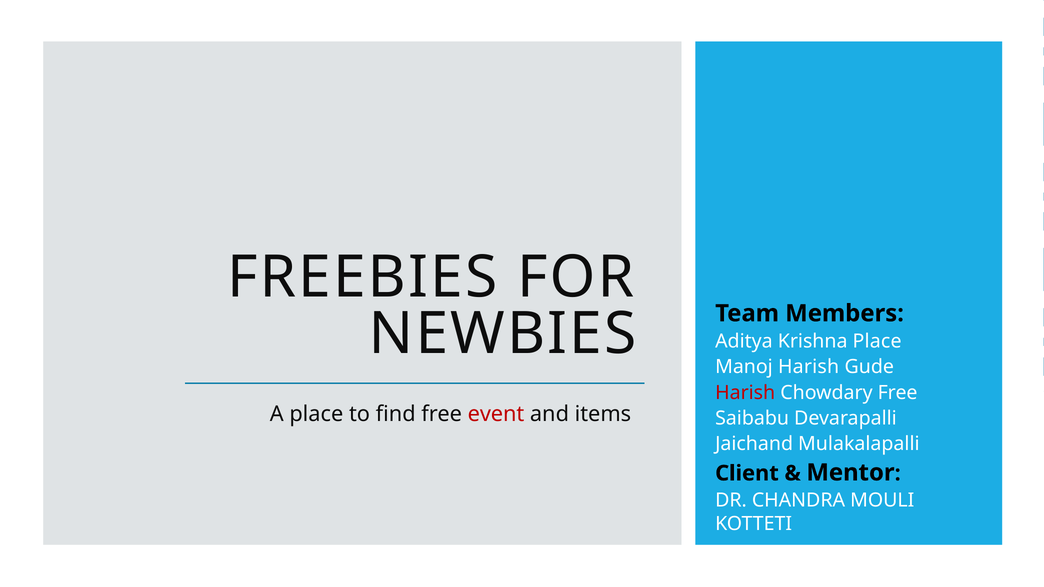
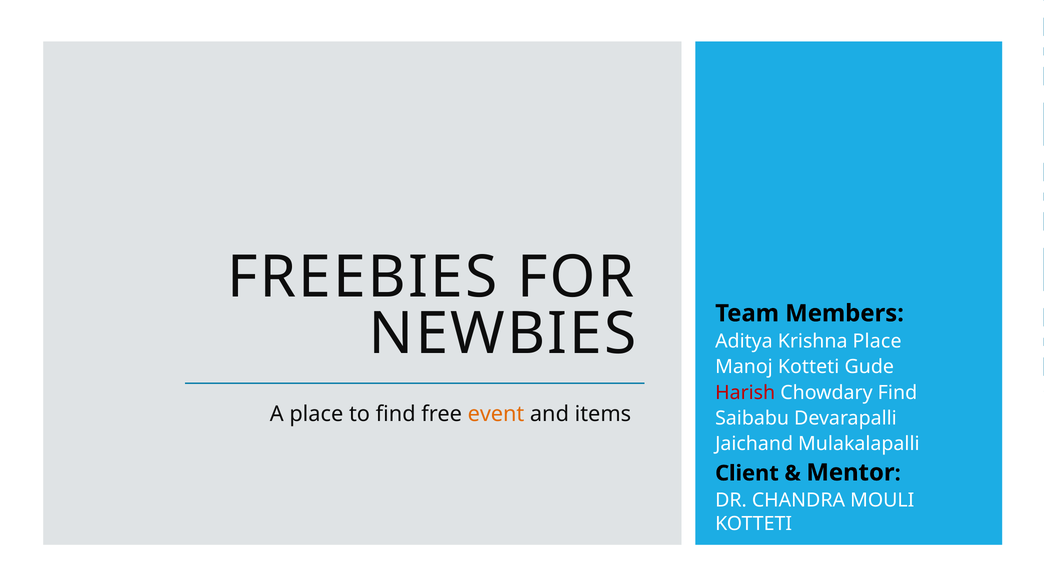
Manoj Harish: Harish -> Kotteti (809, 367)
Chowdary Free: Free -> Find (897, 393)
event colour: red -> orange (496, 414)
